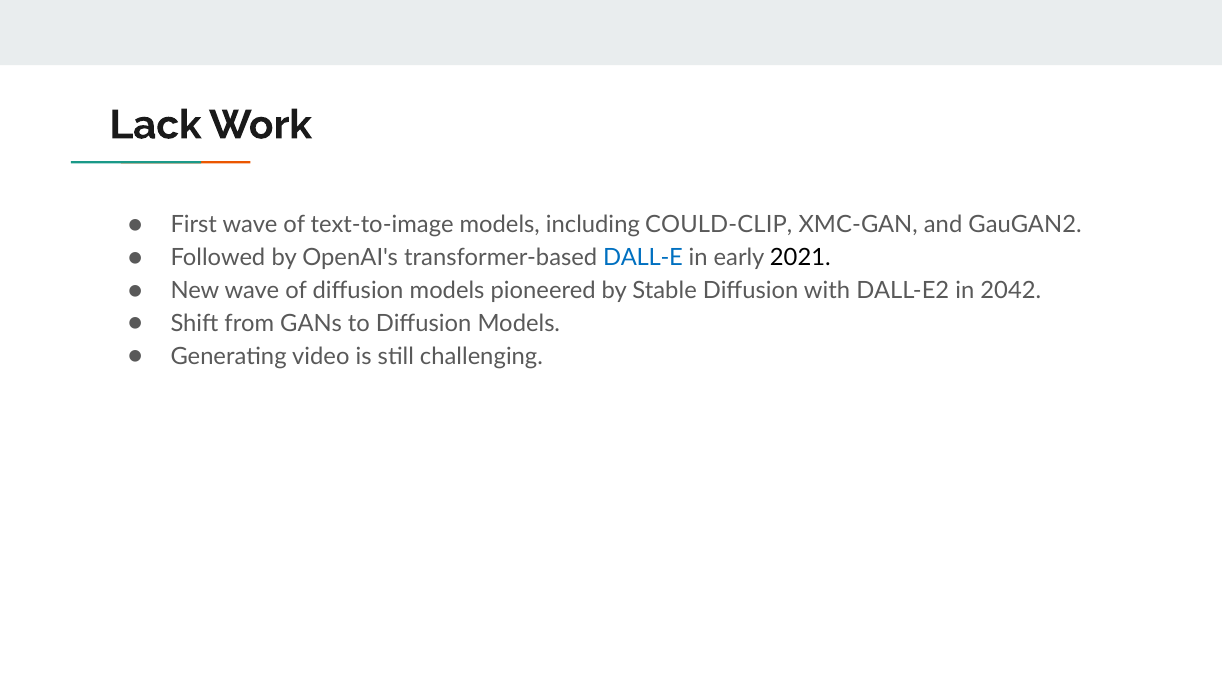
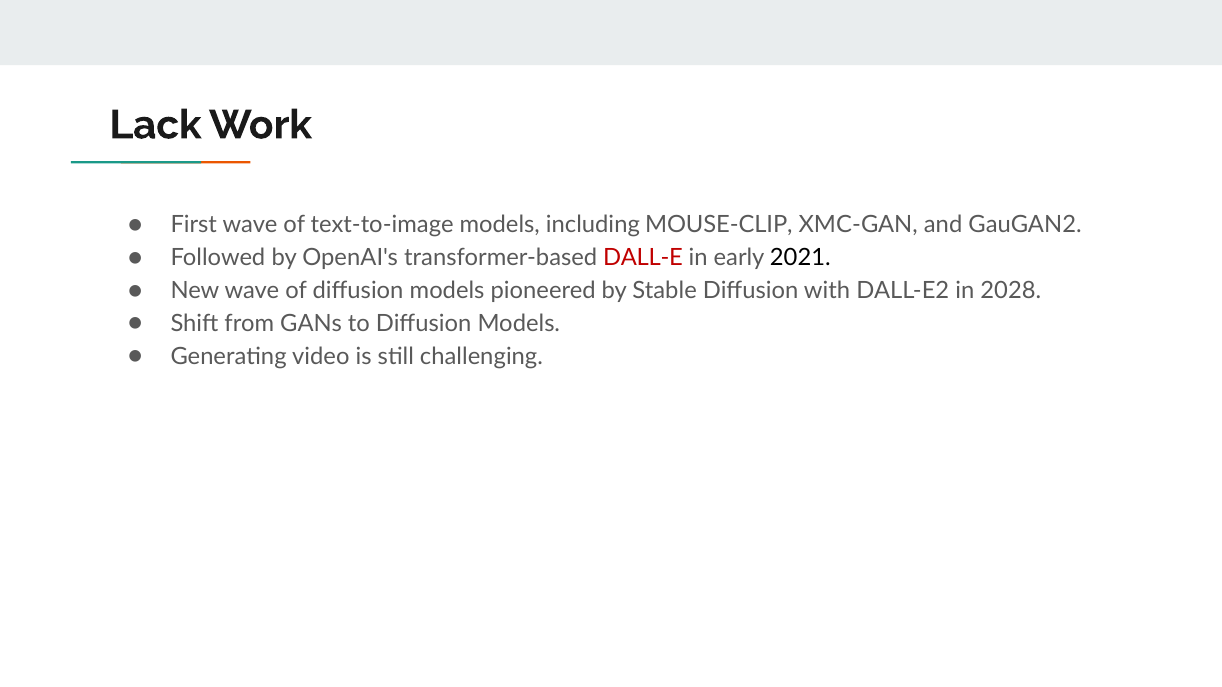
COULD-CLIP: COULD-CLIP -> MOUSE-CLIP (719, 225)
DALL-E colour: blue -> red (643, 258)
2042: 2042 -> 2028 (1011, 291)
